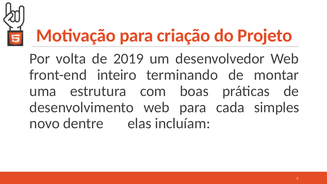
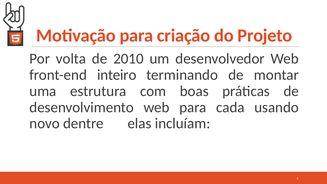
2019: 2019 -> 2010 (128, 59)
simples: simples -> usando (277, 107)
